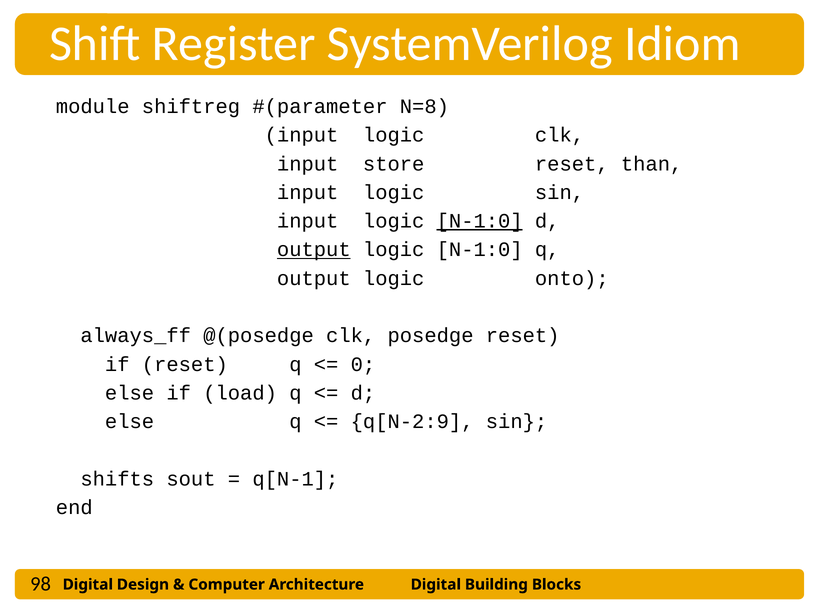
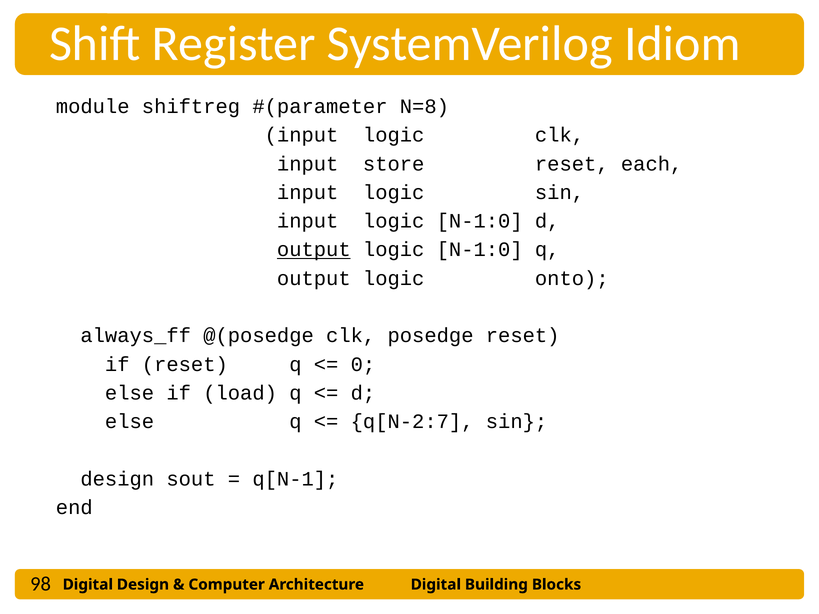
than: than -> each (652, 164)
N-1:0 underline: present -> none (480, 221)
q[N-2:9: q[N-2:9 -> q[N-2:7 (412, 422)
shifts: shifts -> design (117, 479)
